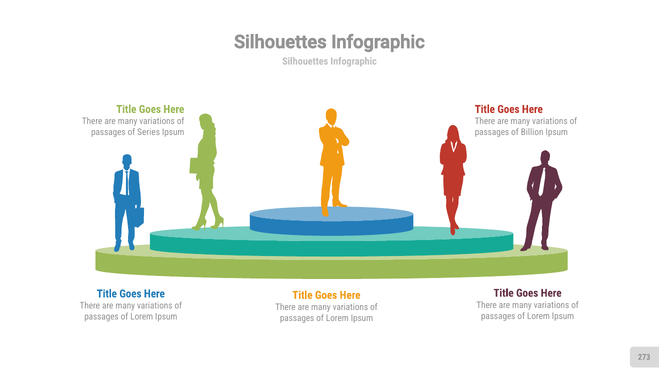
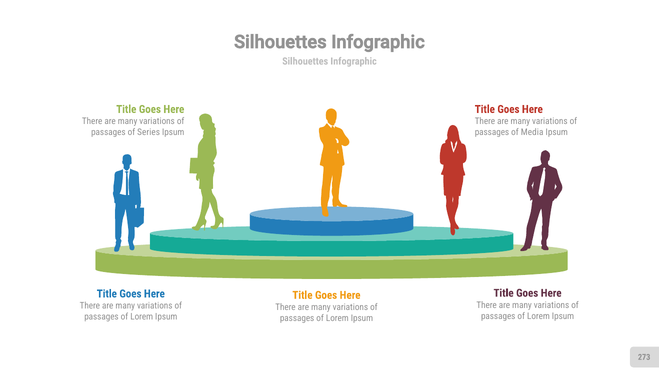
Billion: Billion -> Media (532, 132)
